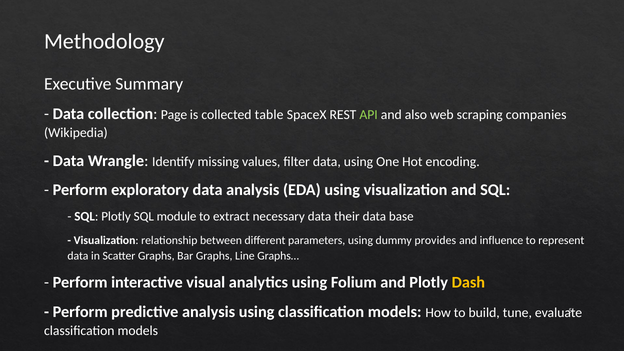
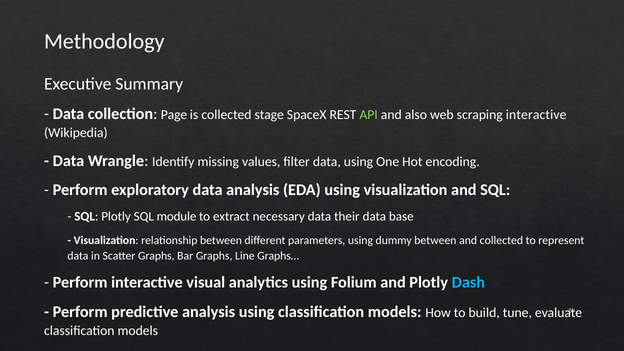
table: table -> stage (269, 115)
scraping companies: companies -> interactive (536, 115)
dummy provides: provides -> between (435, 241)
and influence: influence -> collected (501, 241)
Dash colour: yellow -> light blue (468, 283)
